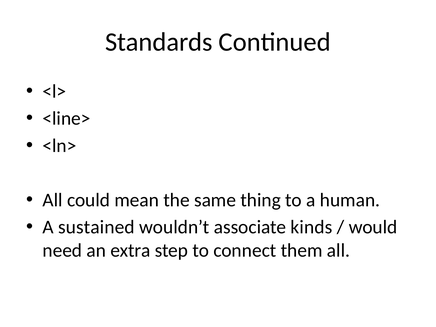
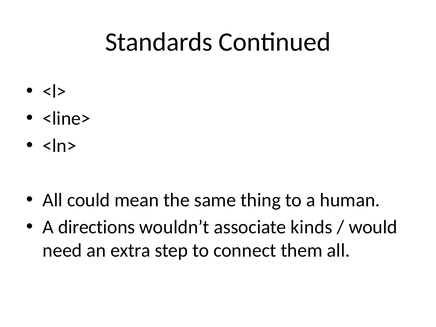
sustained: sustained -> directions (97, 227)
